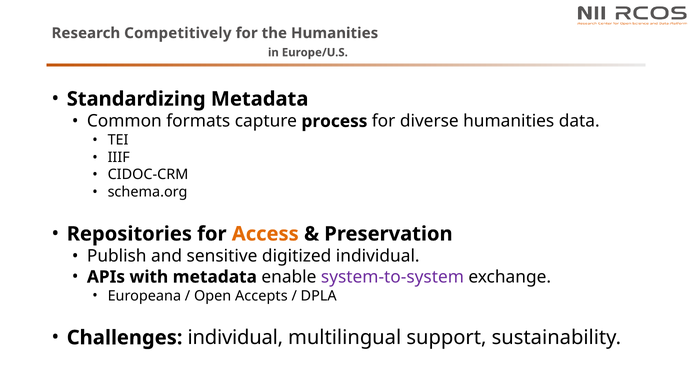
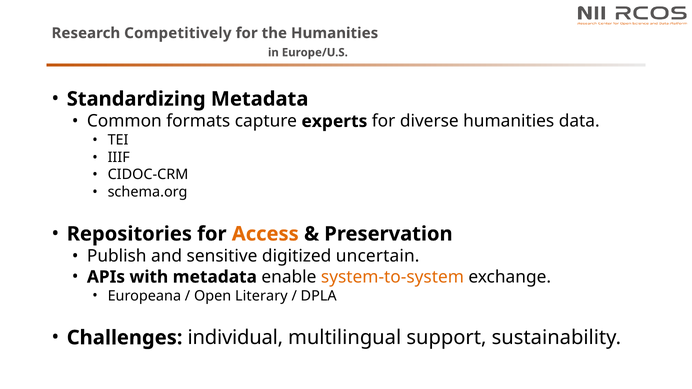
process: process -> experts (334, 121)
digitized individual: individual -> uncertain (378, 256)
system-to-system colour: purple -> orange (392, 277)
Accepts: Accepts -> Literary (261, 296)
